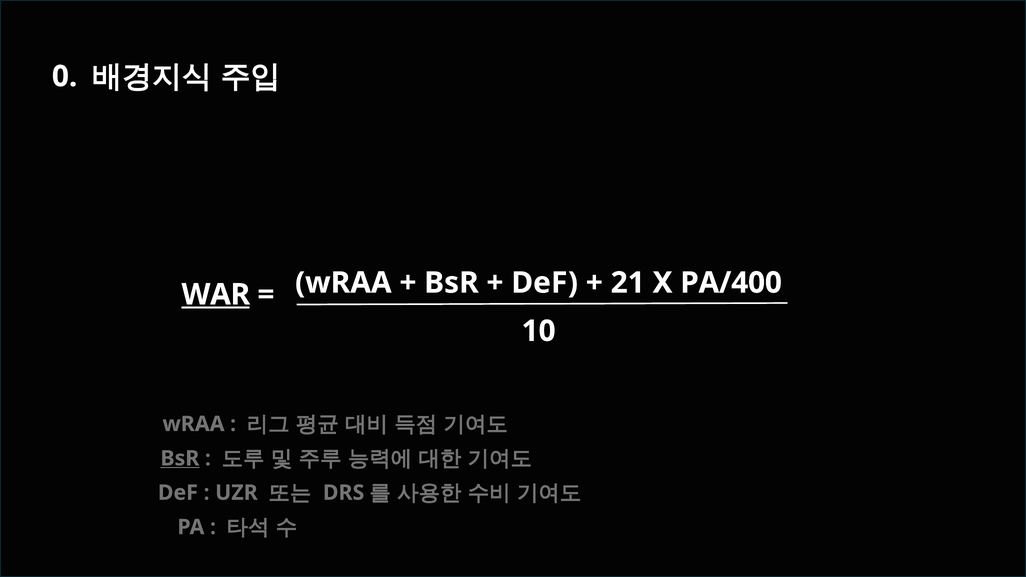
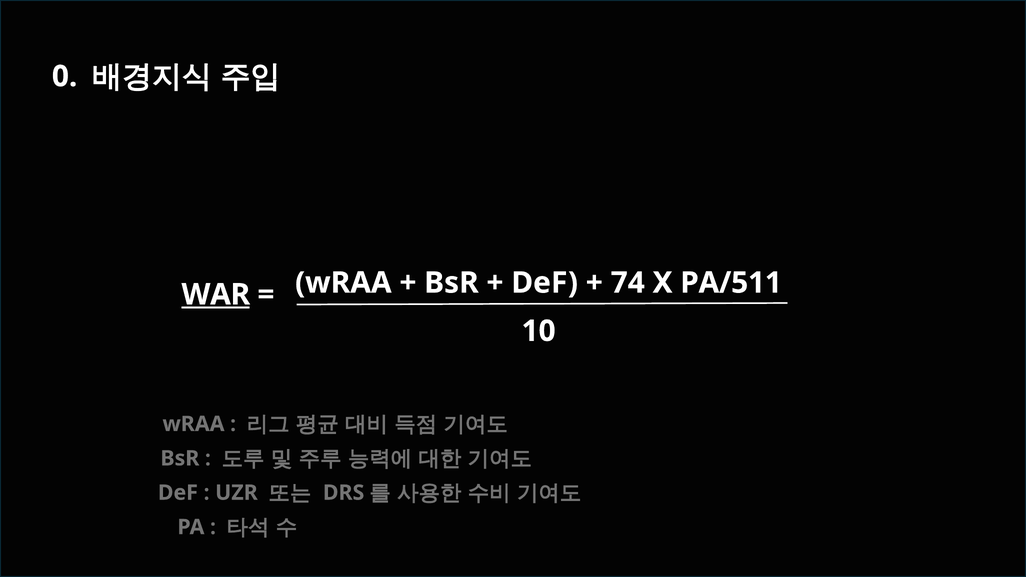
21: 21 -> 74 (628, 283)
PA/400: PA/400 -> PA/511 (731, 283)
BsR underline: present -> none (180, 458)
